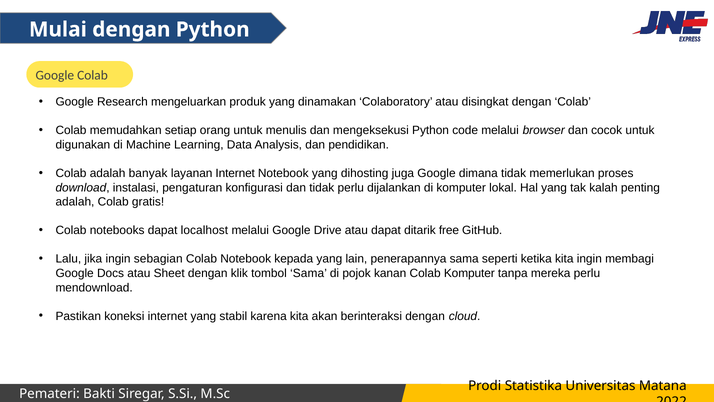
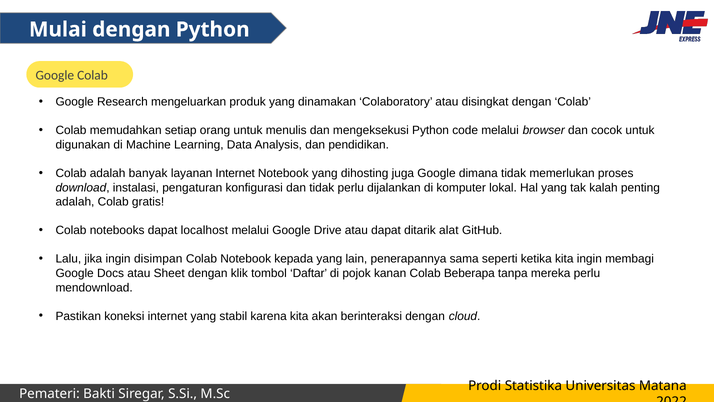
free: free -> alat (449, 230)
sebagian: sebagian -> disimpan (158, 259)
tombol Sama: Sama -> Daftar (309, 273)
Colab Komputer: Komputer -> Beberapa (469, 273)
